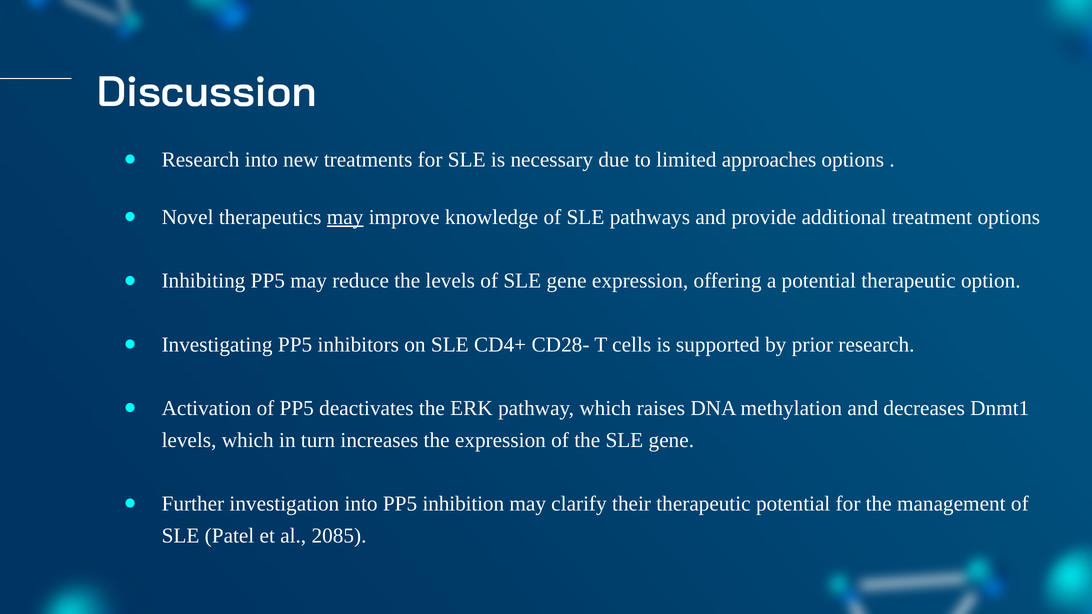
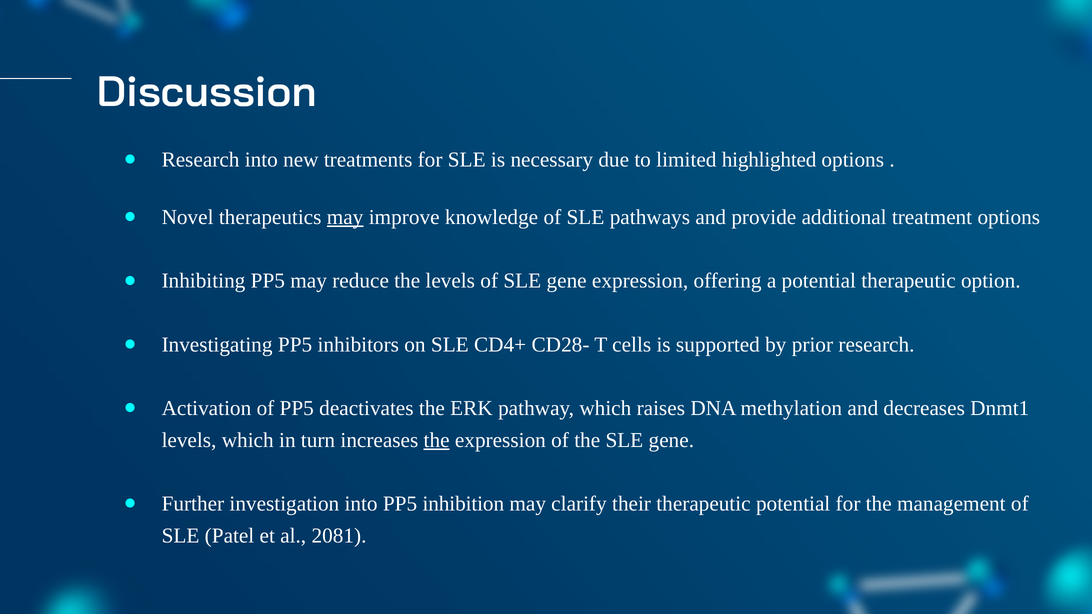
approaches: approaches -> highlighted (769, 160)
the underline: none -> present (437, 440)
2085: 2085 -> 2081 (339, 536)
